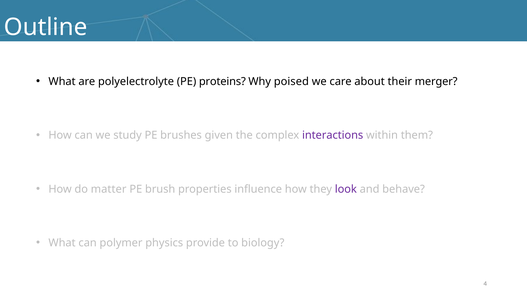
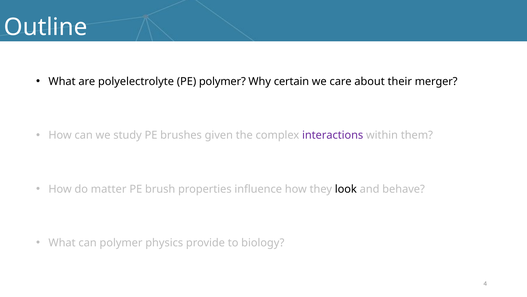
PE proteins: proteins -> polymer (222, 81)
poised: poised -> certain (291, 81)
look colour: purple -> black (346, 189)
